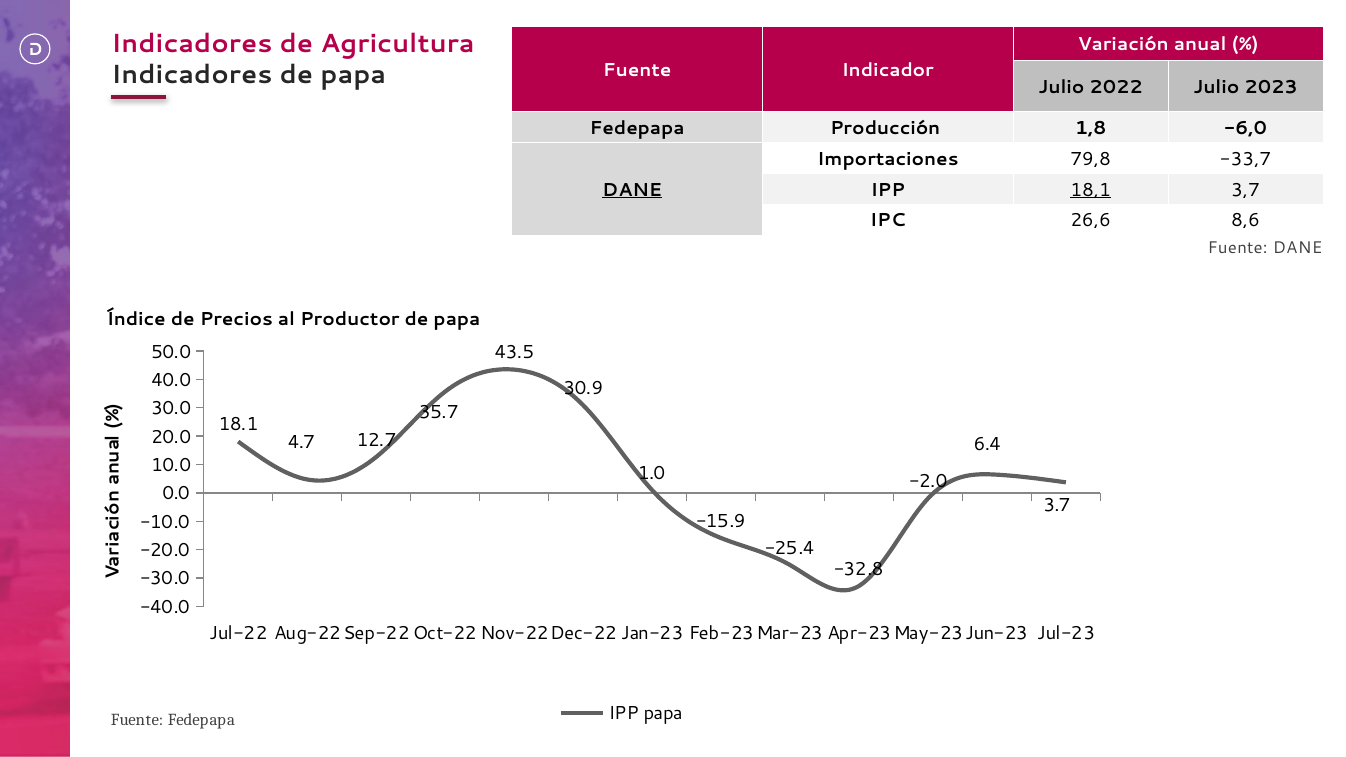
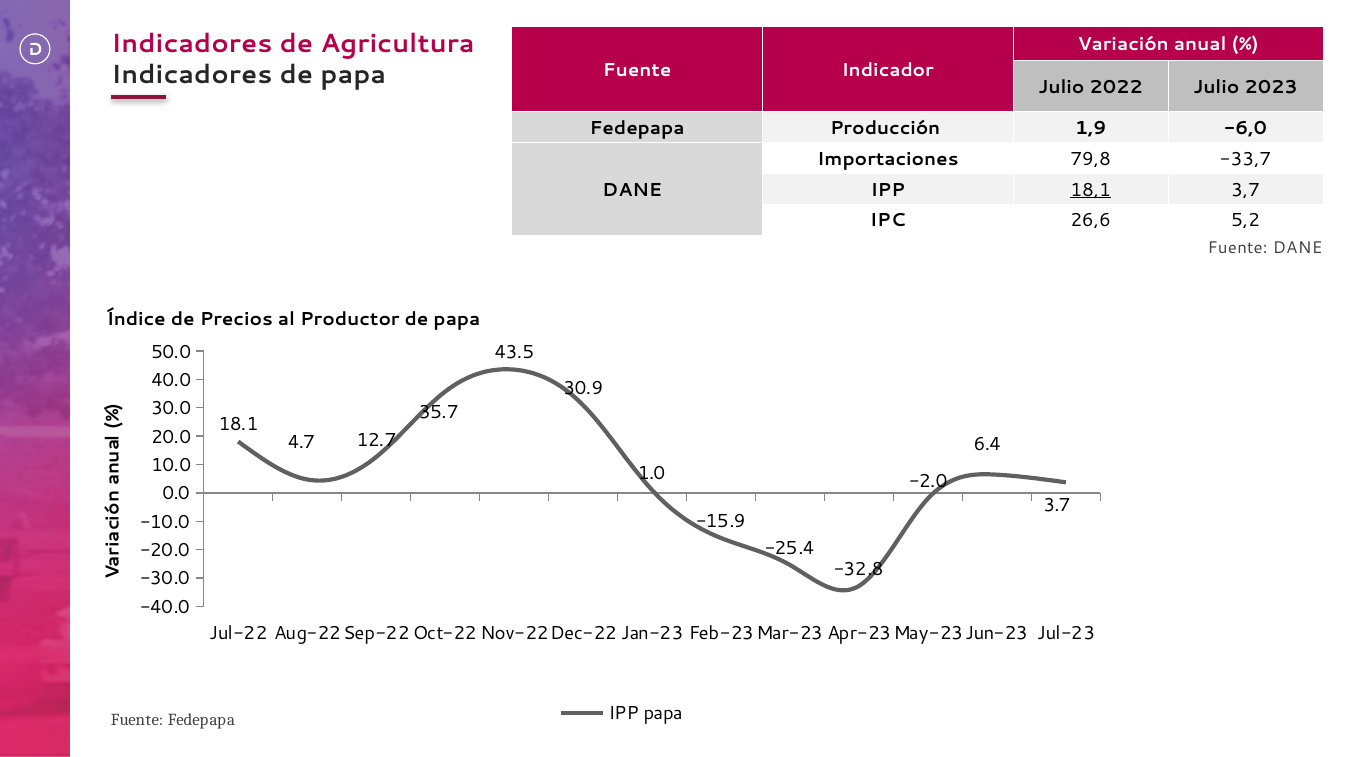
1,8: 1,8 -> 1,9 (1091, 128)
DANE underline: present -> none (632, 190)
8,6: 8,6 -> 5,2 (1246, 221)
